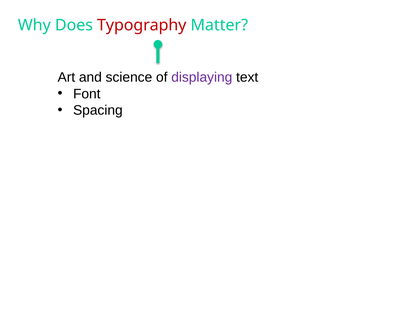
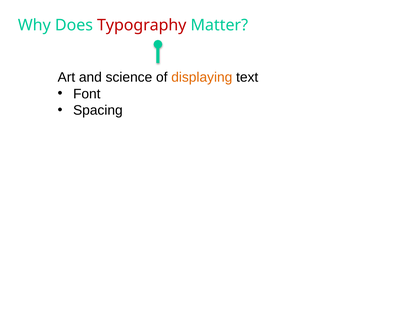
displaying colour: purple -> orange (202, 77)
